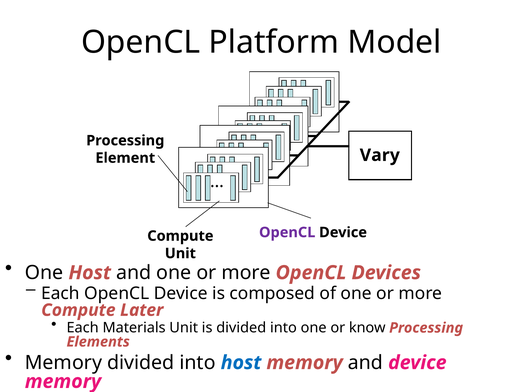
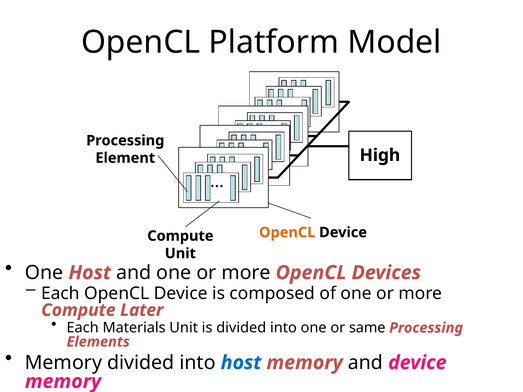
Vary: Vary -> High (380, 155)
OpenCL colour: purple -> orange (287, 233)
know: know -> same (367, 328)
